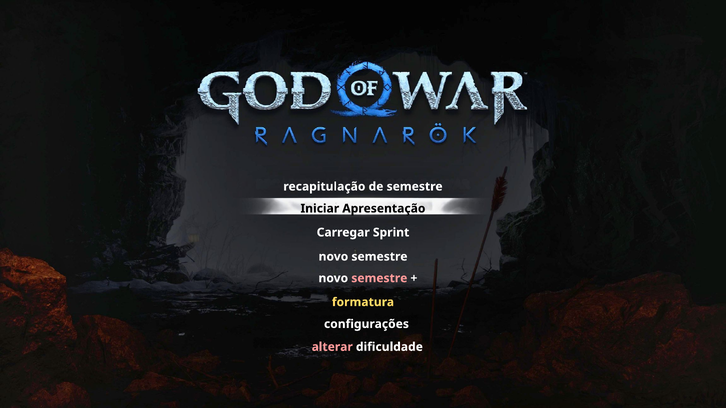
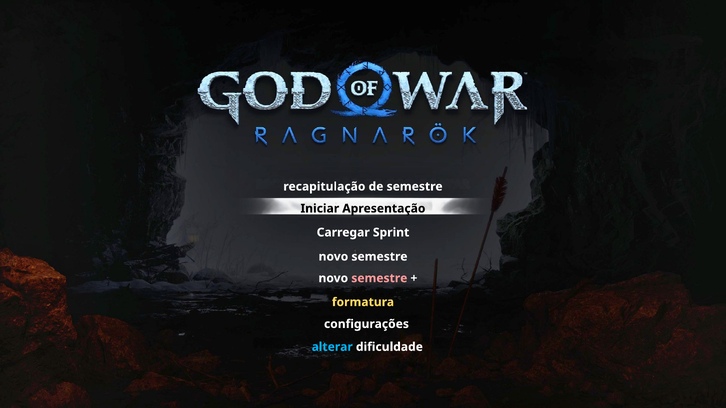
alterar colour: pink -> light blue (332, 347)
